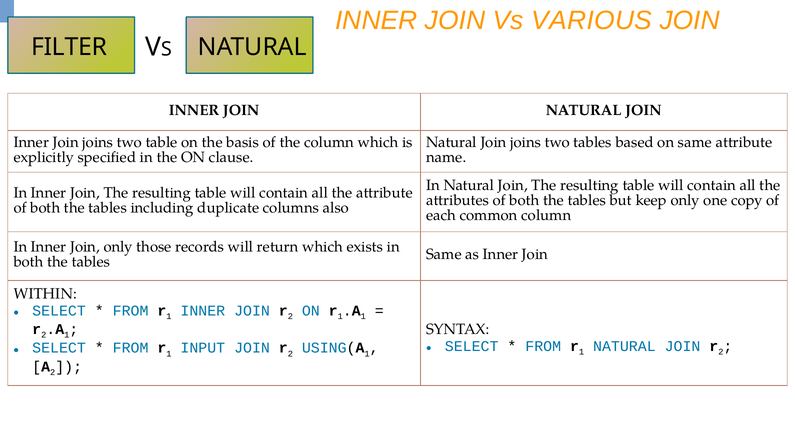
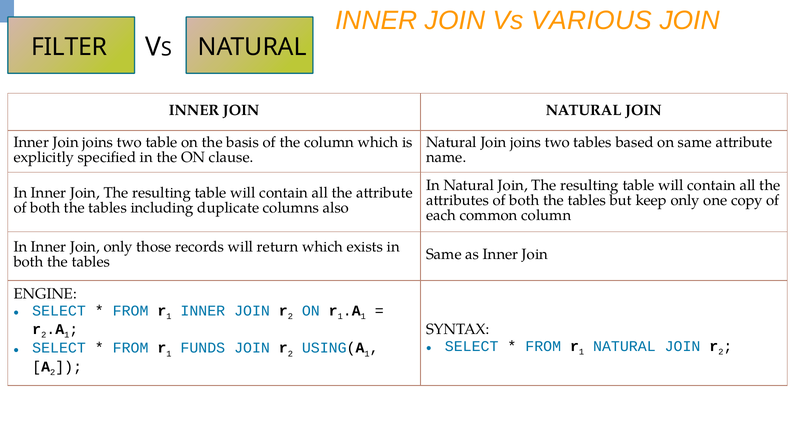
WITHIN: WITHIN -> ENGINE (45, 294)
INPUT: INPUT -> FUNDS (203, 348)
